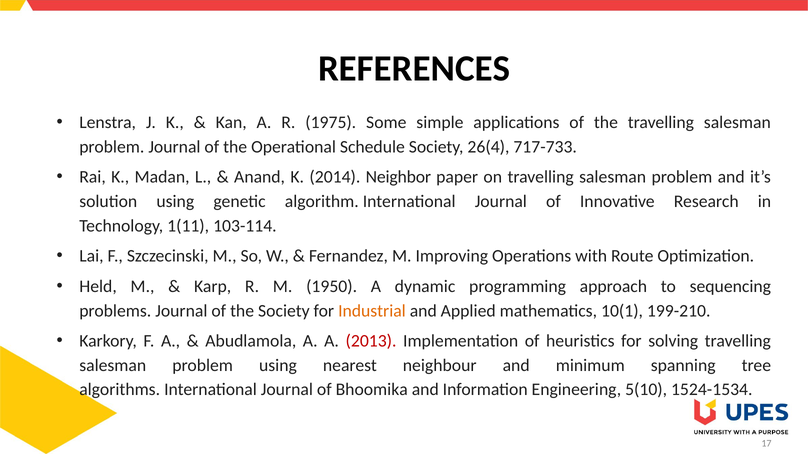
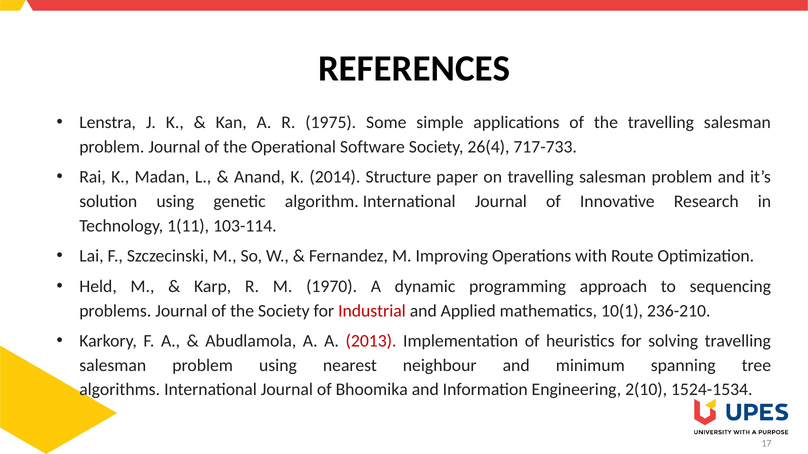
Schedule: Schedule -> Software (372, 147)
Neighbor: Neighbor -> Structure (398, 177)
1950: 1950 -> 1970 (332, 287)
Industrial colour: orange -> red (372, 311)
199-210: 199-210 -> 236-210 (679, 311)
5(10: 5(10 -> 2(10 (646, 390)
